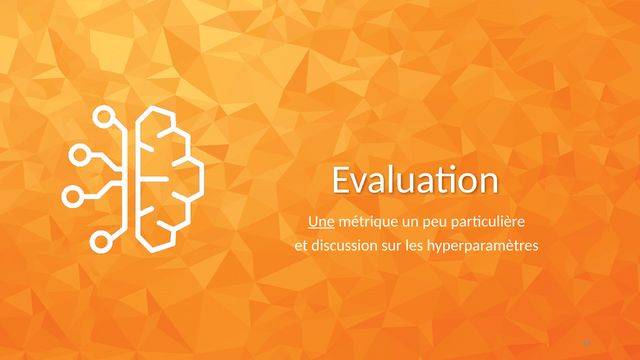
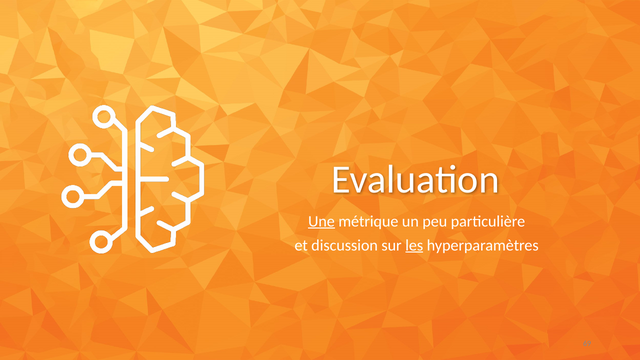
les underline: none -> present (414, 245)
